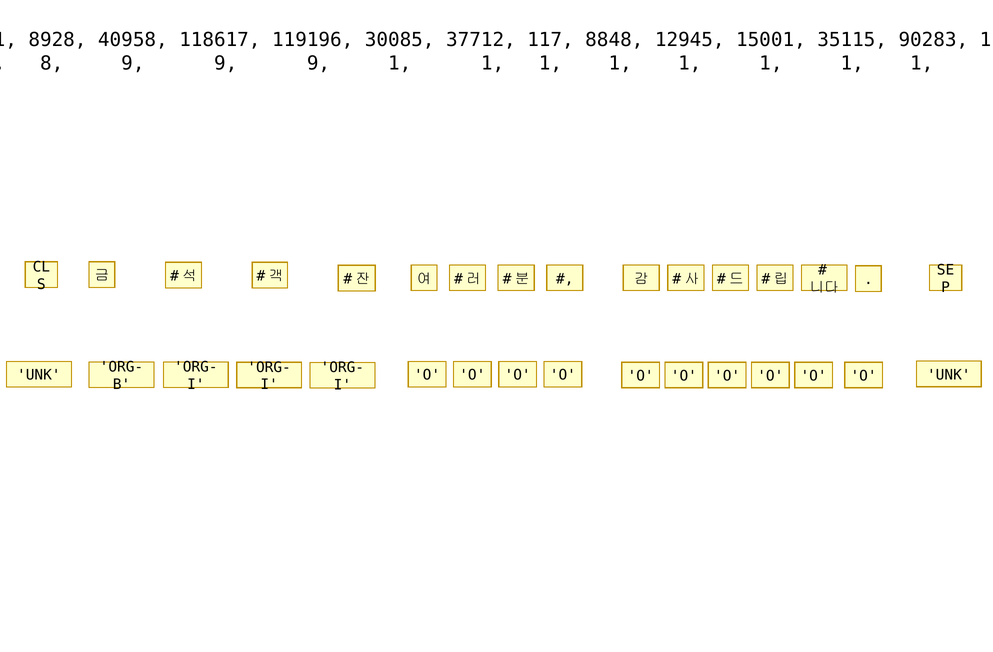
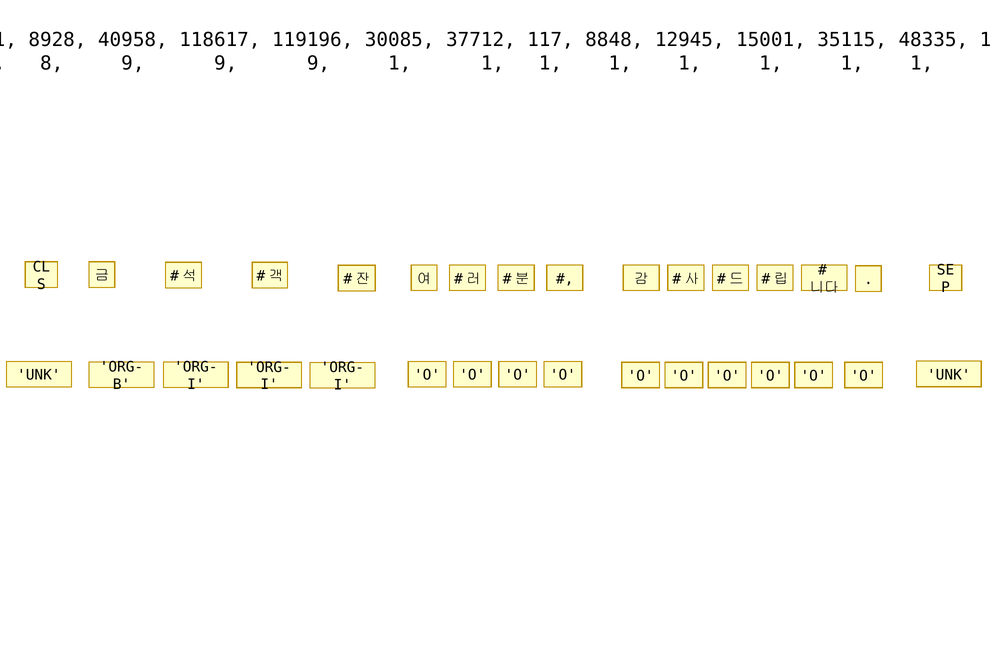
90283: 90283 -> 48335 (933, 40)
